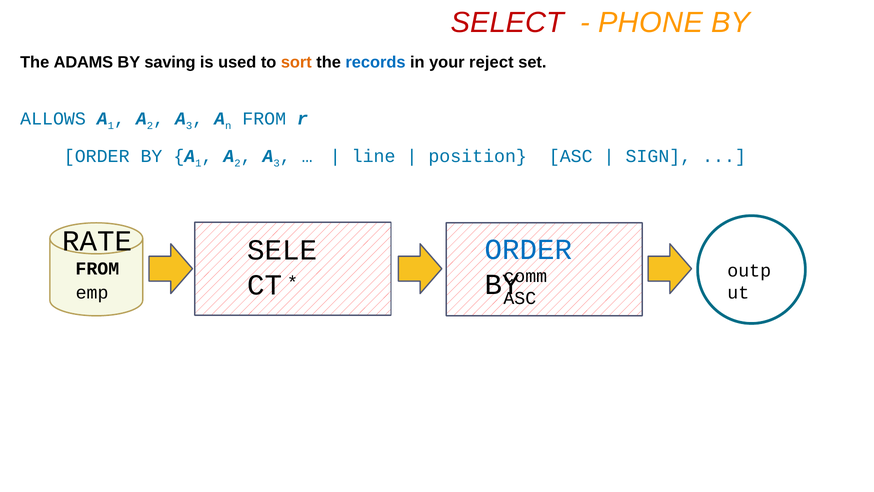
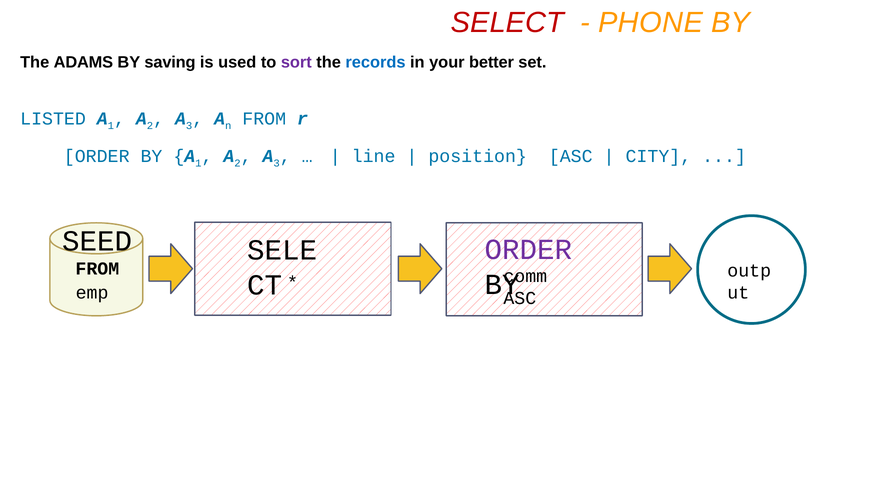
sort colour: orange -> purple (296, 62)
reject: reject -> better (492, 62)
ALLOWS: ALLOWS -> LISTED (53, 119)
SIGN: SIGN -> CITY (658, 156)
RATE: RATE -> SEED (97, 241)
ORDER colour: blue -> purple (528, 249)
